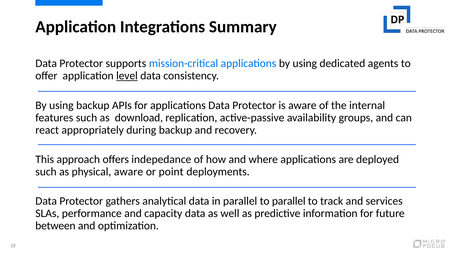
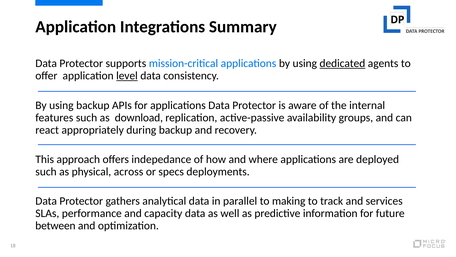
dedicated underline: none -> present (342, 63)
physical aware: aware -> across (129, 171)
point: point -> specs (171, 171)
to parallel: parallel -> making (289, 201)
